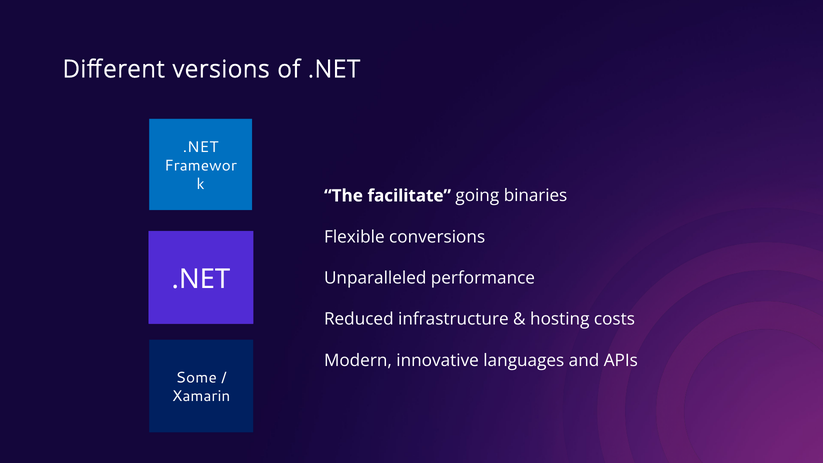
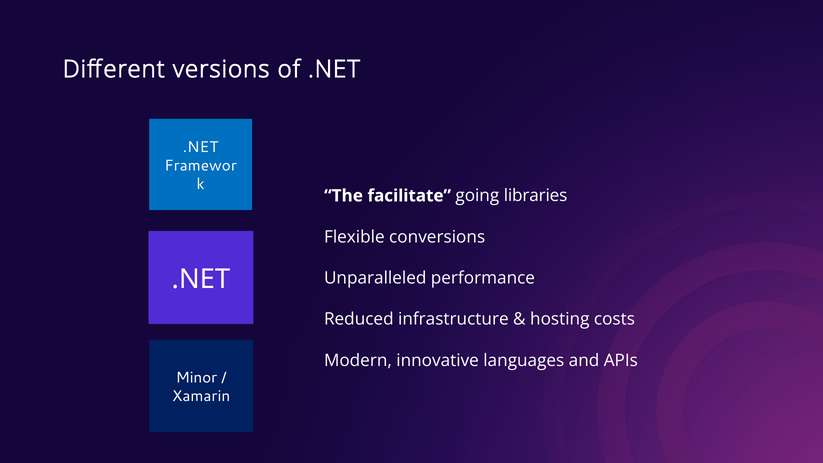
binaries: binaries -> libraries (536, 196)
Some: Some -> Minor (196, 378)
